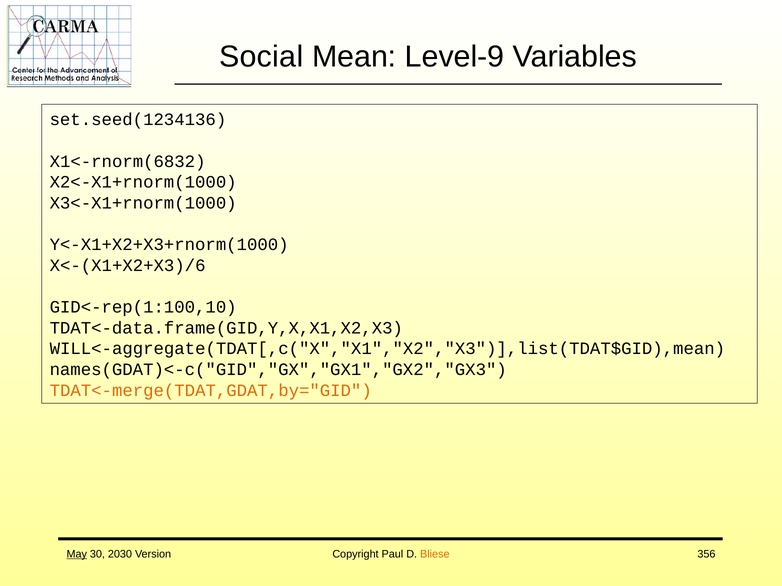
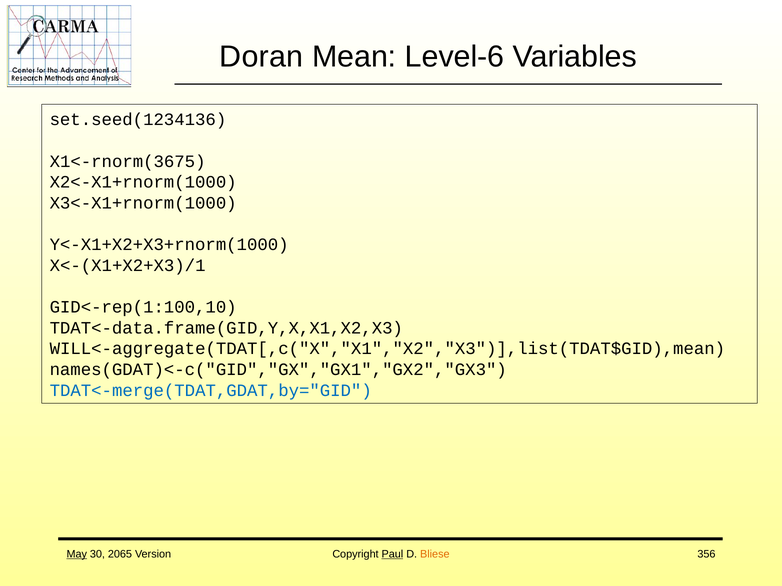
Social: Social -> Doran (261, 57)
Level-9: Level-9 -> Level-6 (455, 57)
X1<-rnorm(6832: X1<-rnorm(6832 -> X1<-rnorm(3675 (128, 161)
X<-(X1+X2+X3)/6: X<-(X1+X2+X3)/6 -> X<-(X1+X2+X3)/1 (128, 266)
TDAT<-merge(TDAT,GDAT,by="GID colour: orange -> blue (211, 391)
2030: 2030 -> 2065 (120, 555)
Paul underline: none -> present (392, 555)
